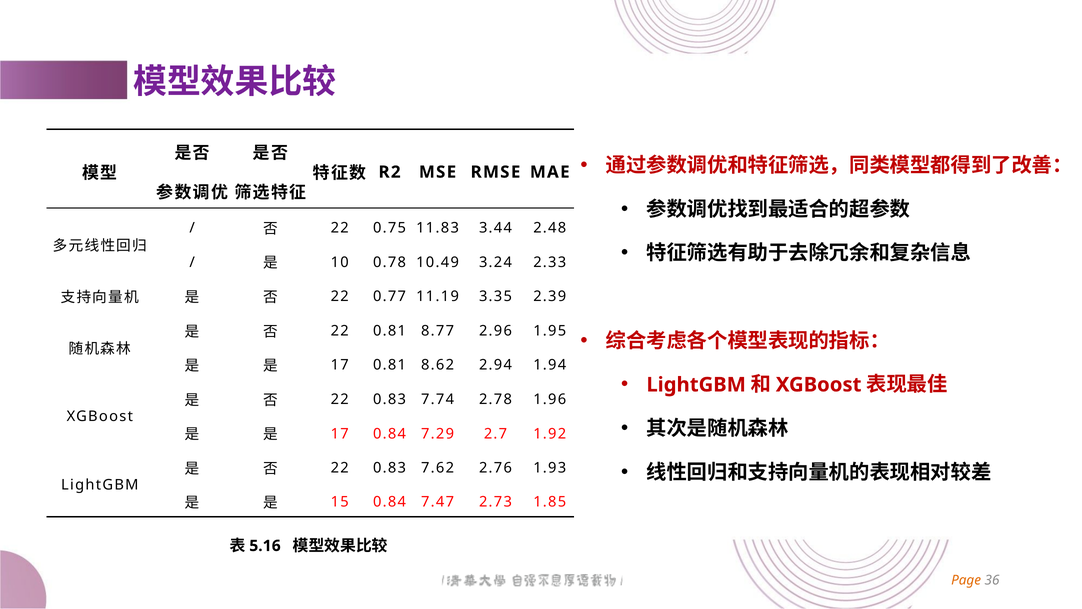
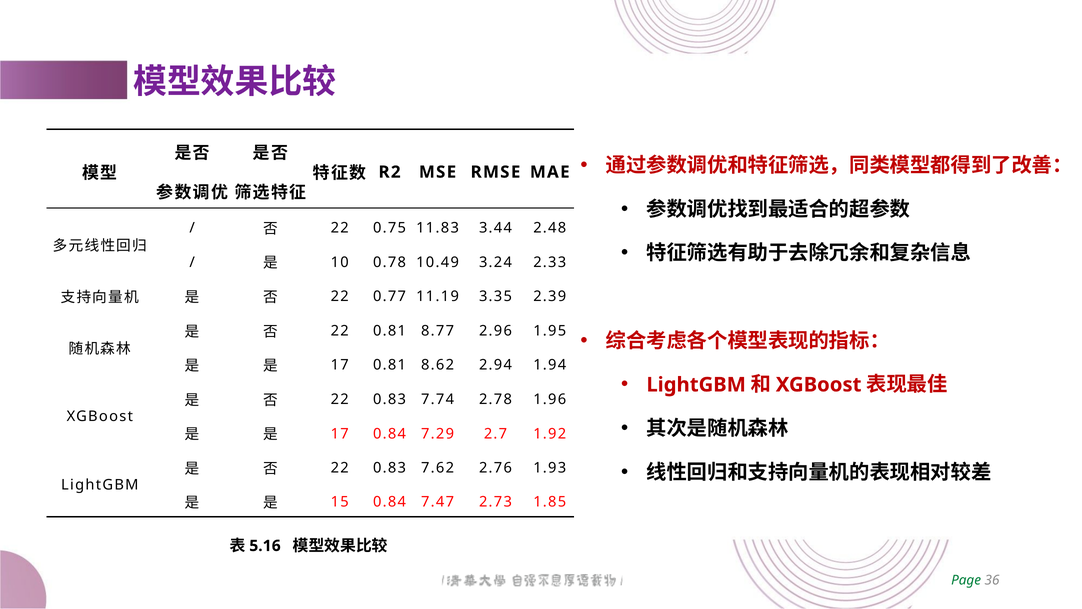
Page colour: orange -> green (966, 580)
